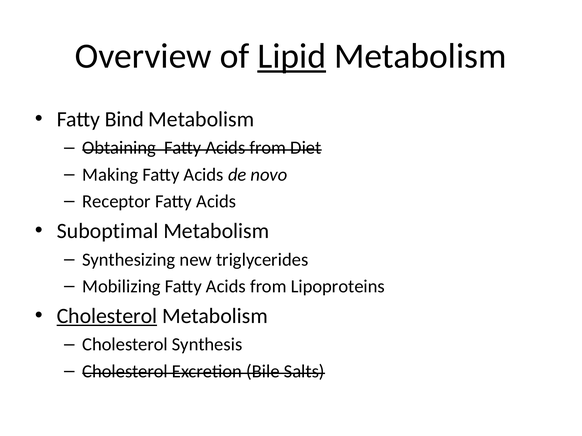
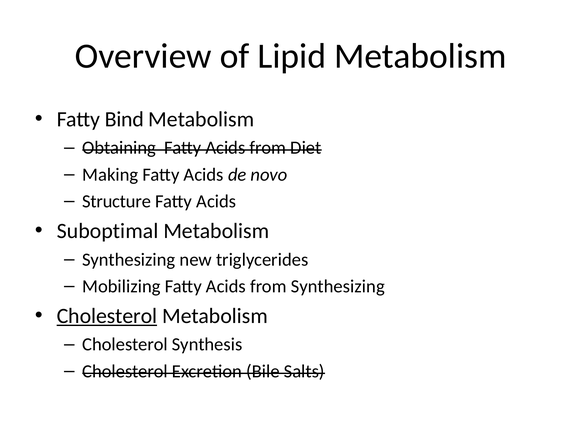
Lipid underline: present -> none (292, 56)
Receptor: Receptor -> Structure (117, 202)
from Lipoproteins: Lipoproteins -> Synthesizing (338, 287)
